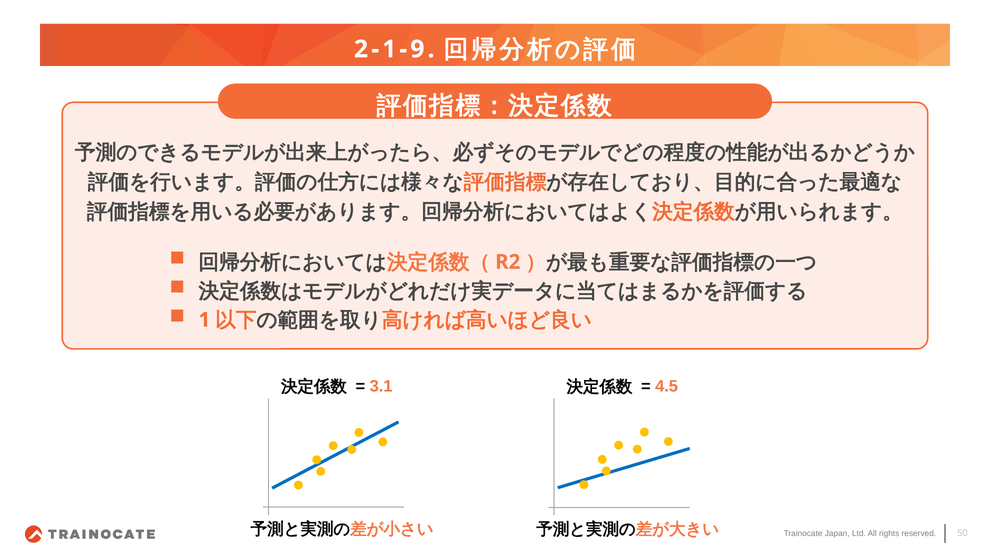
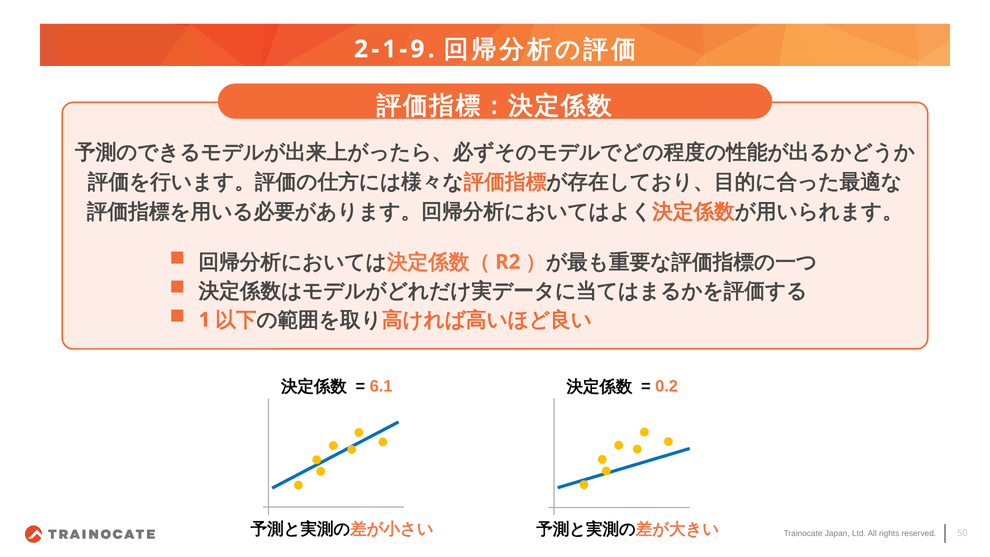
3.1: 3.1 -> 6.1 (381, 386)
4.5: 4.5 -> 0.2 (667, 386)
